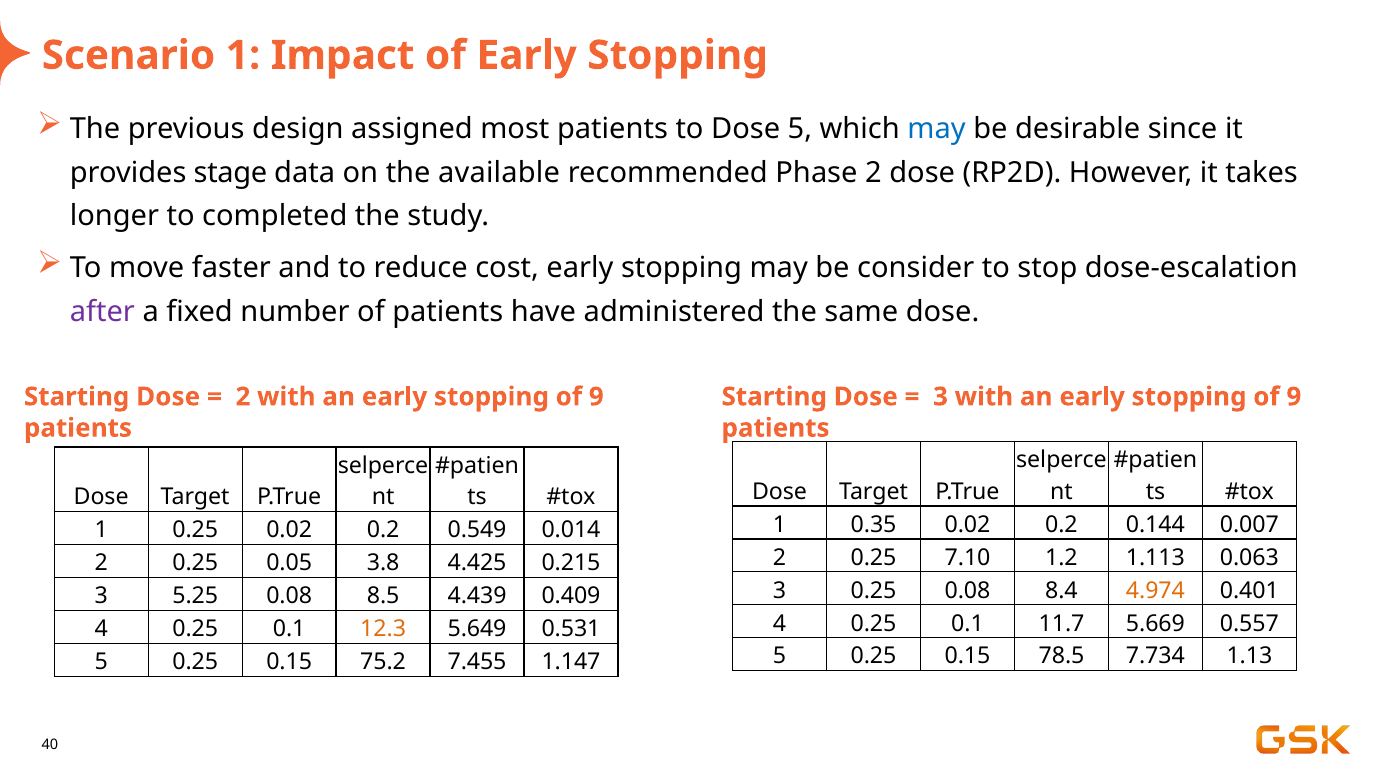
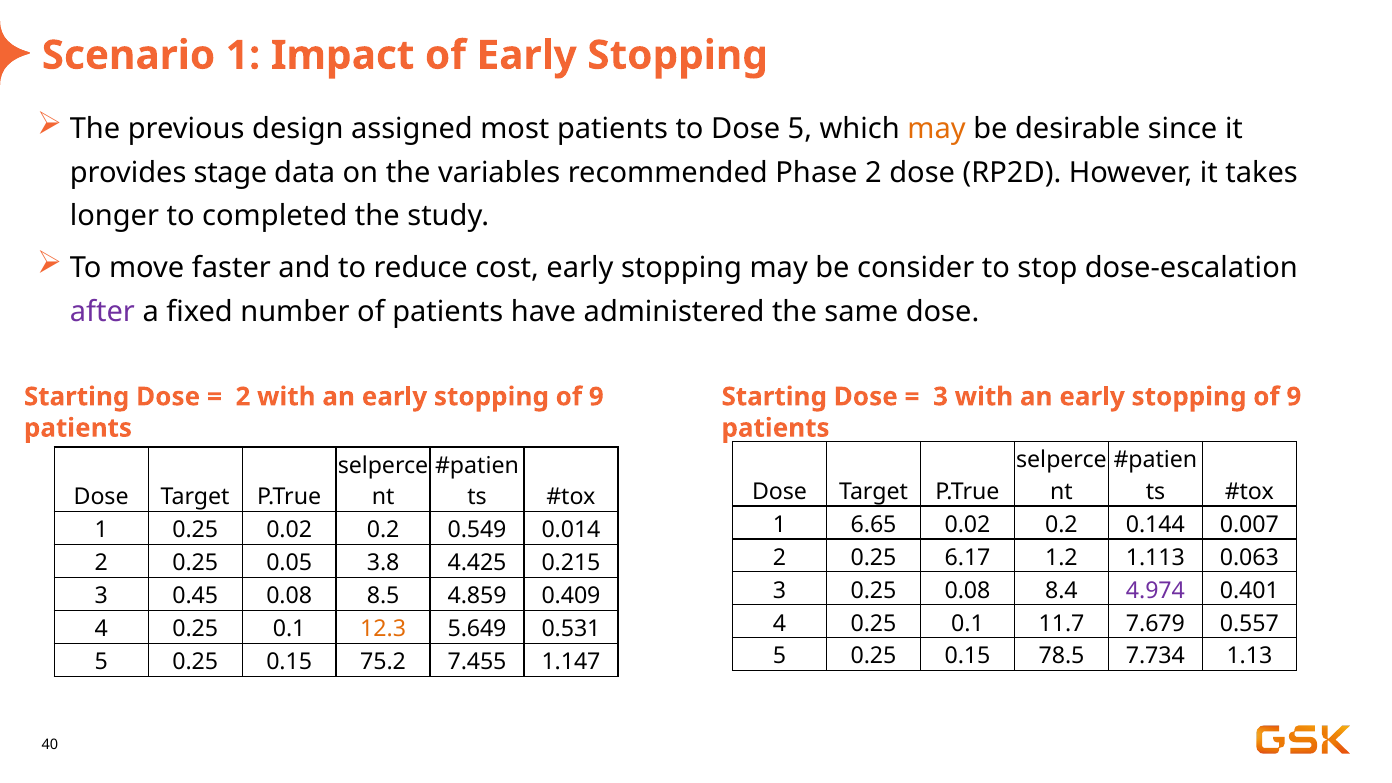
may colour: blue -> orange (937, 129)
available: available -> variables (499, 173)
0.35: 0.35 -> 6.65 (874, 524)
7.10: 7.10 -> 6.17 (968, 557)
4.974 colour: orange -> purple (1155, 590)
5.25: 5.25 -> 0.45 (195, 596)
4.439: 4.439 -> 4.859 (477, 596)
5.669: 5.669 -> 7.679 (1155, 623)
